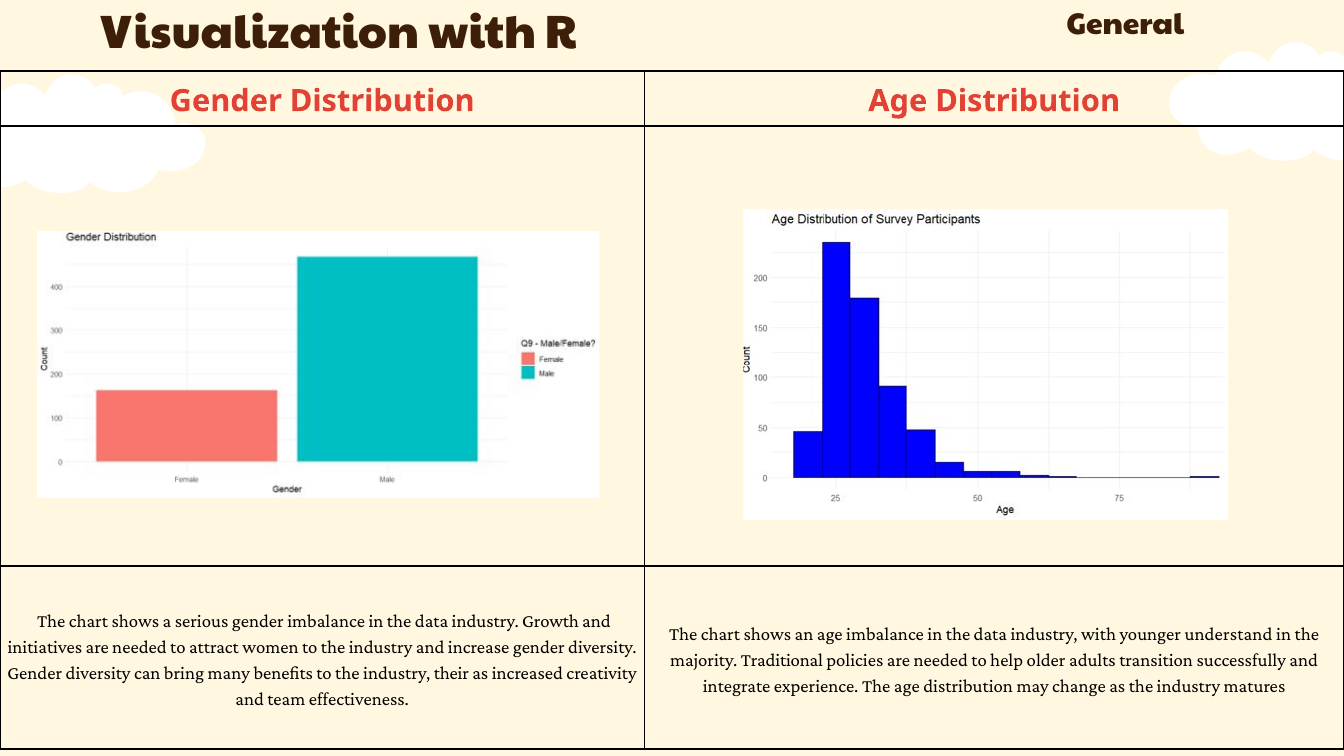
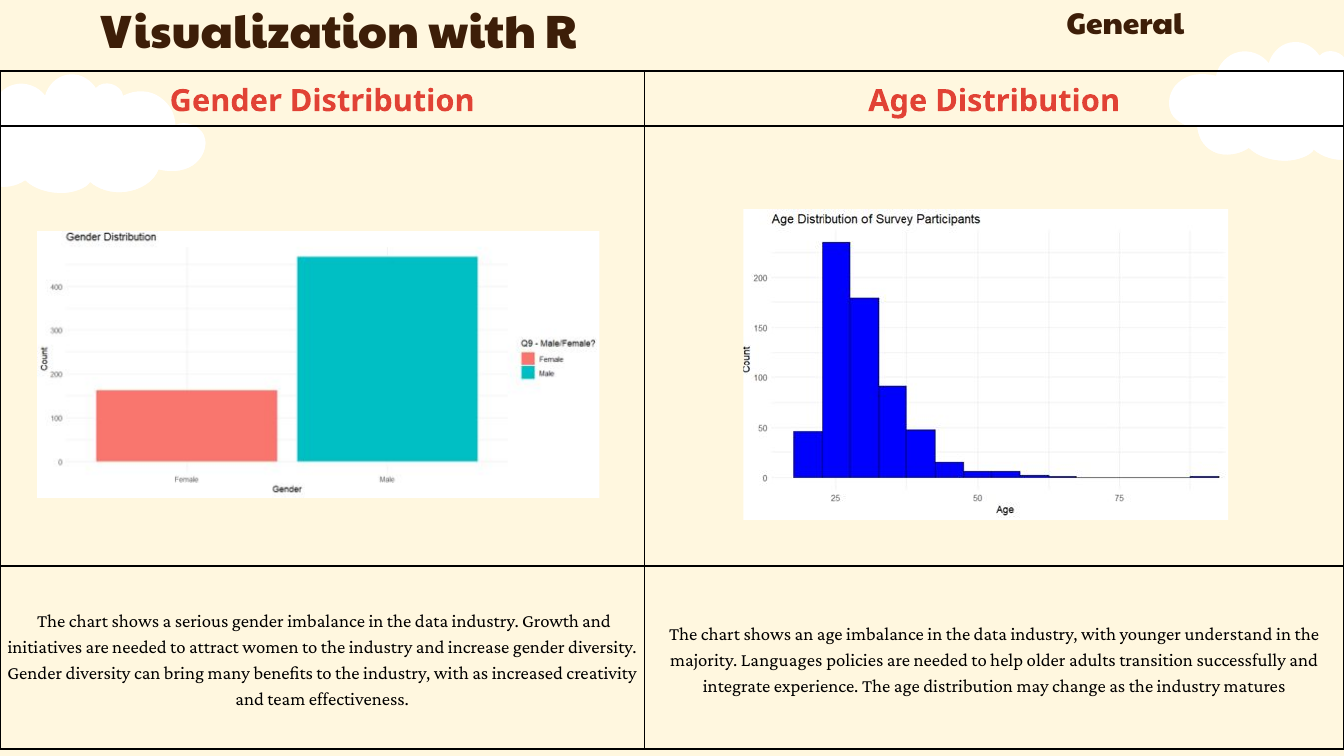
Traditional: Traditional -> Languages (782, 660)
the industry their: their -> with (451, 673)
